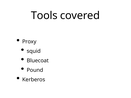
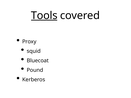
Tools underline: none -> present (44, 16)
